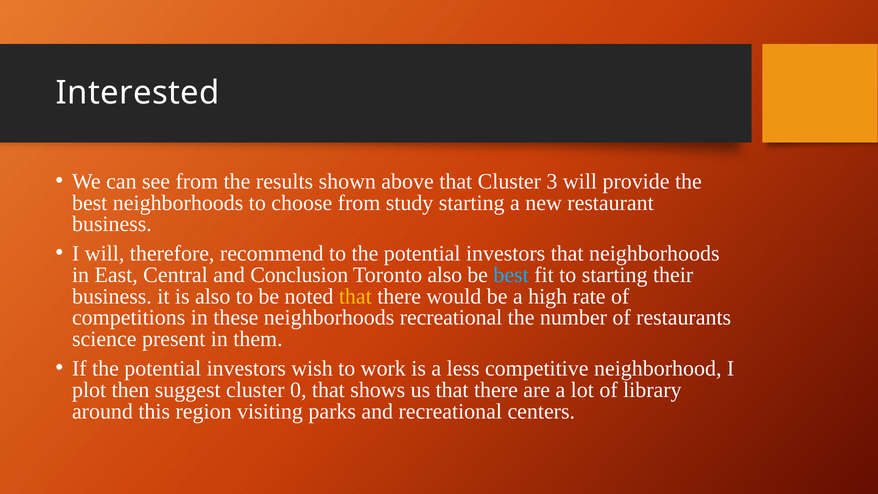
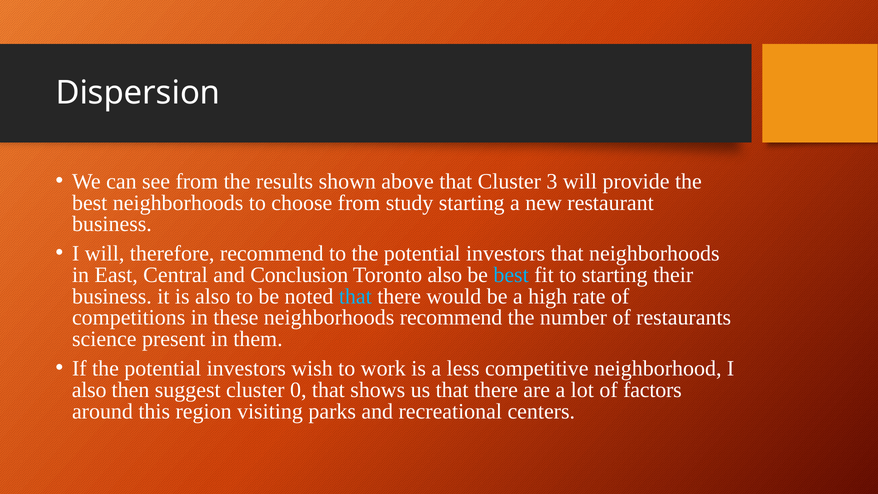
Interested: Interested -> Dispersion (138, 93)
that colour: yellow -> light blue (355, 296)
neighborhoods recreational: recreational -> recommend (451, 318)
plot: plot -> also (89, 390)
library: library -> factors (652, 390)
